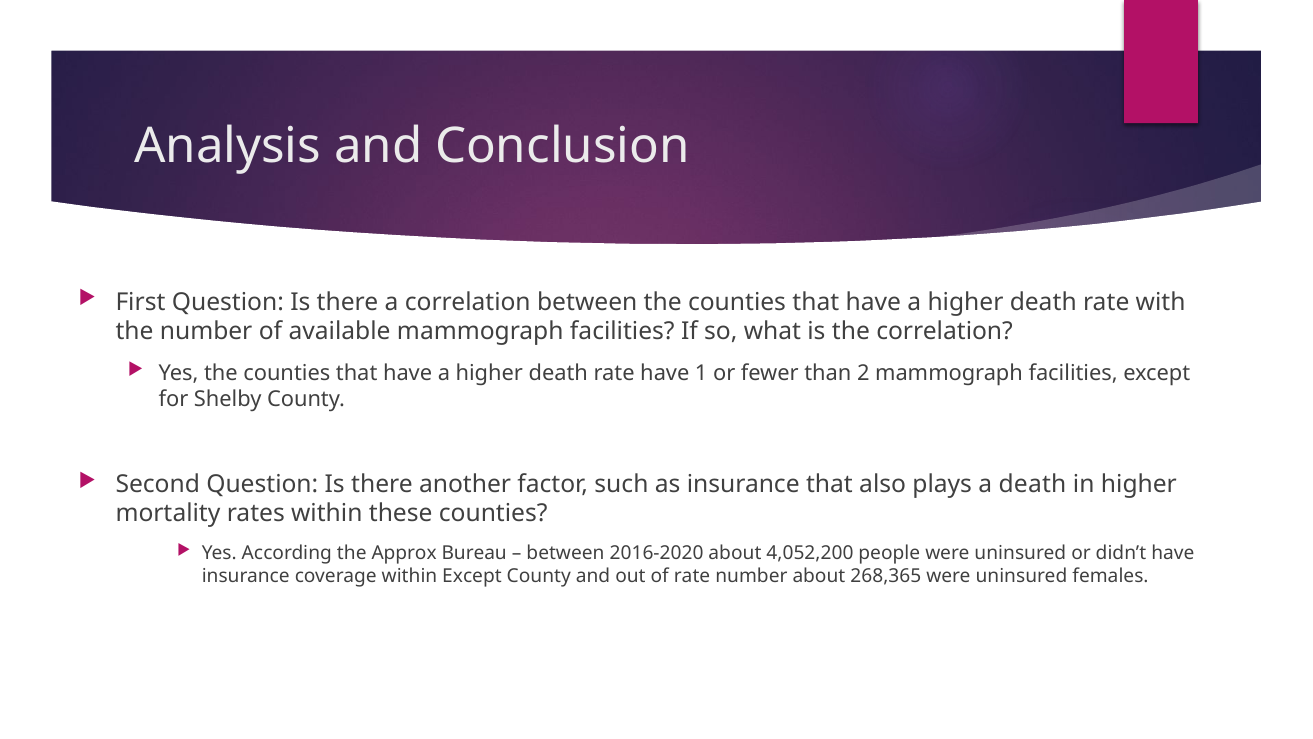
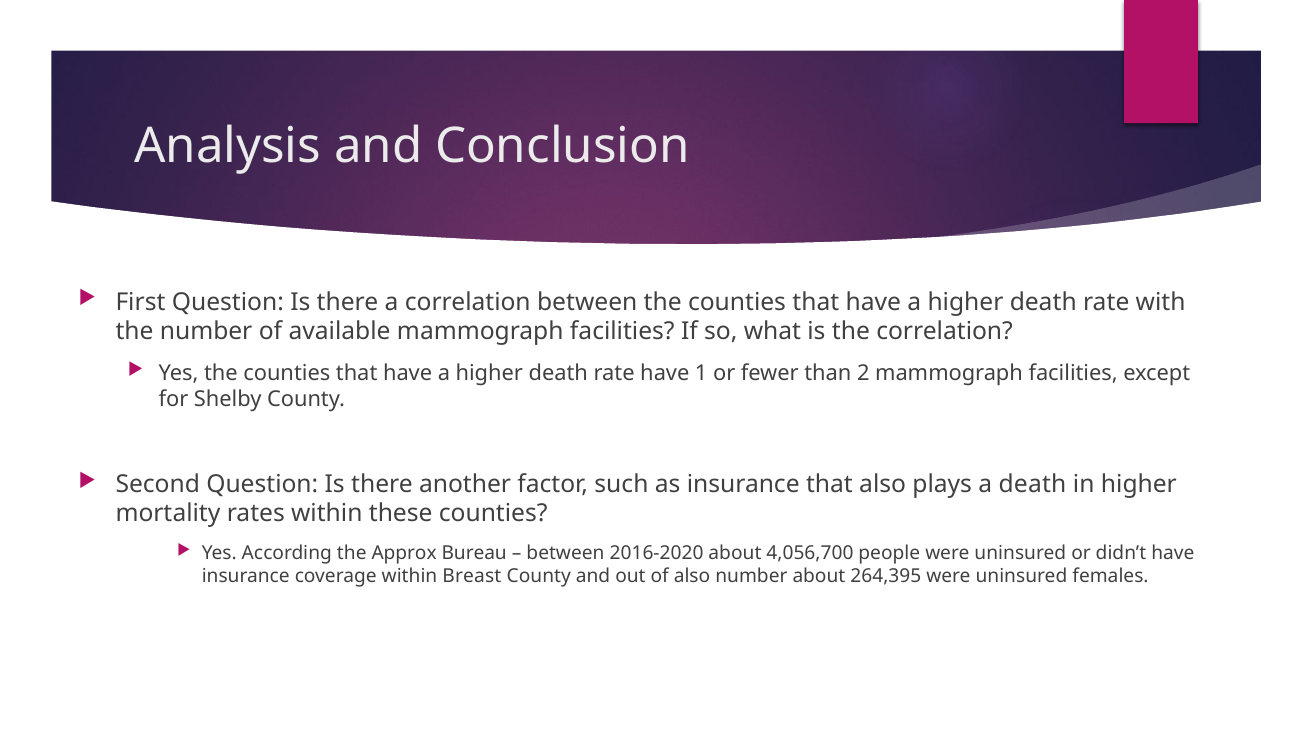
4,052,200: 4,052,200 -> 4,056,700 (810, 553)
within Except: Except -> Breast (472, 576)
of rate: rate -> also (692, 576)
268,365: 268,365 -> 264,395 (886, 576)
